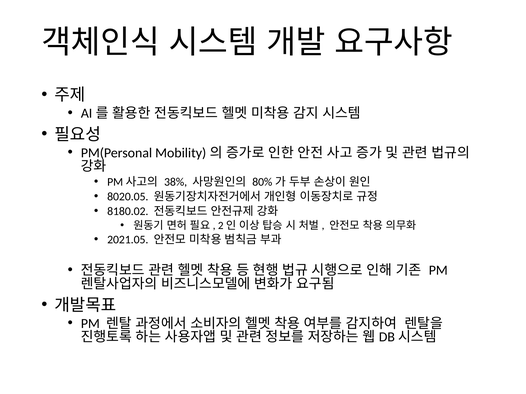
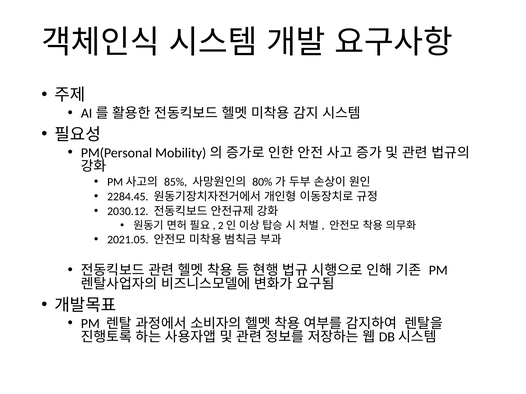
38%: 38% -> 85% (176, 182)
8020.05: 8020.05 -> 2284.45 (128, 197)
8180.02: 8180.02 -> 2030.12 (128, 211)
